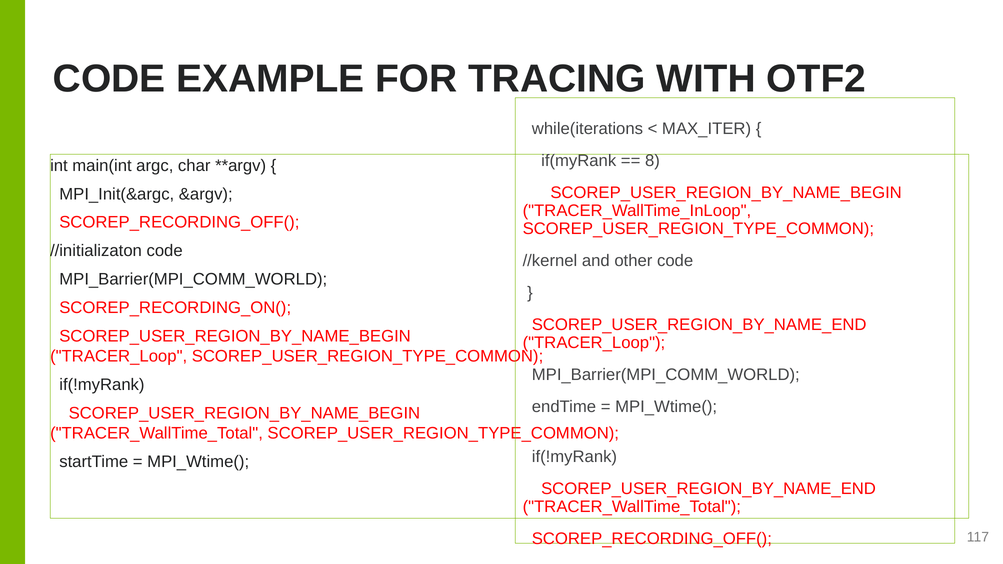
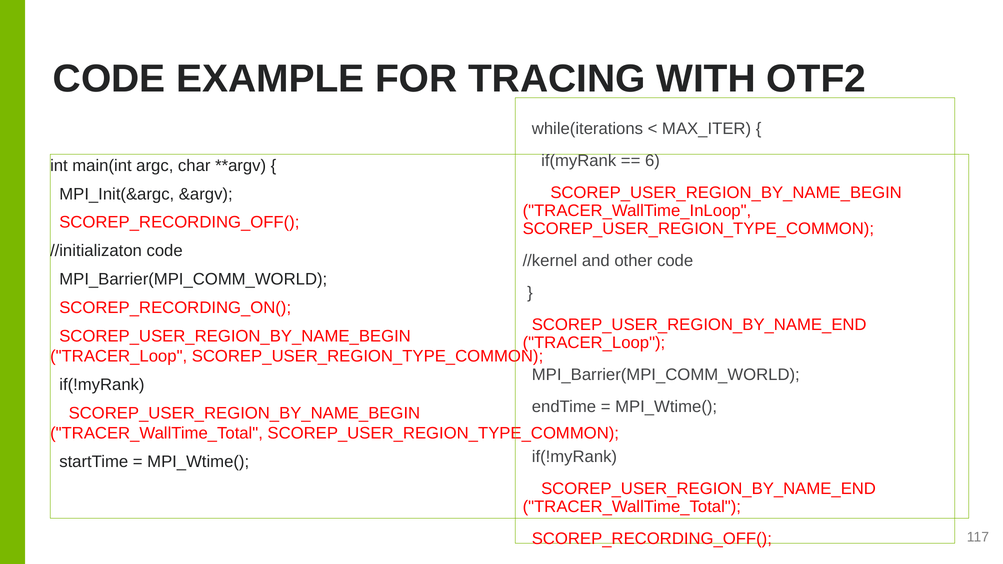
8: 8 -> 6 (652, 161)
